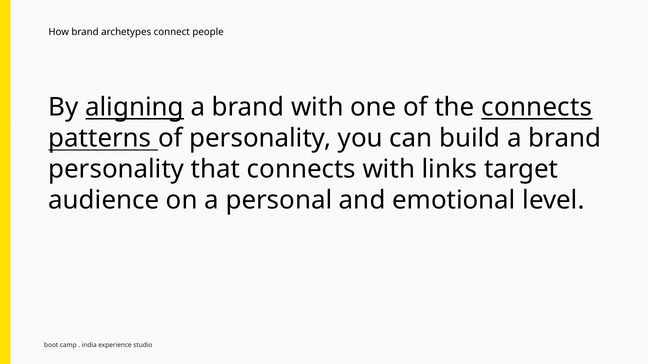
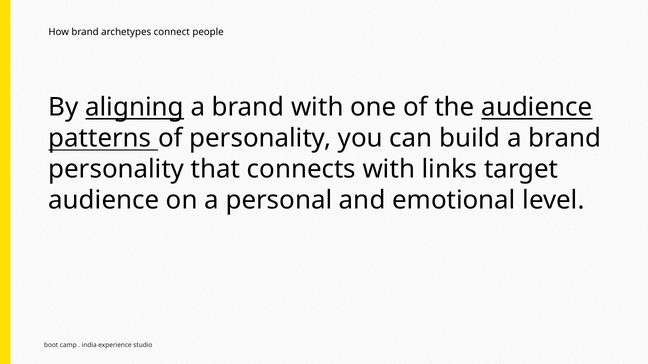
the connects: connects -> audience (537, 107)
